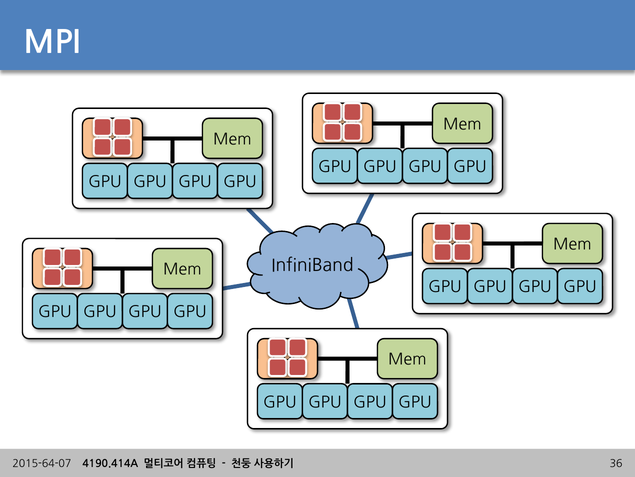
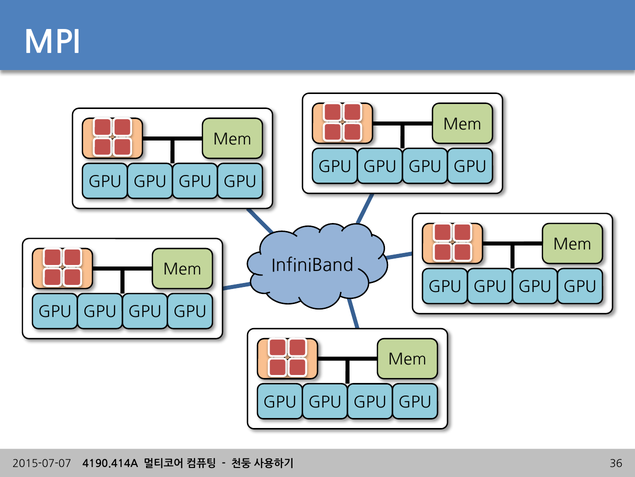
2015-64-07: 2015-64-07 -> 2015-07-07 (42, 463)
